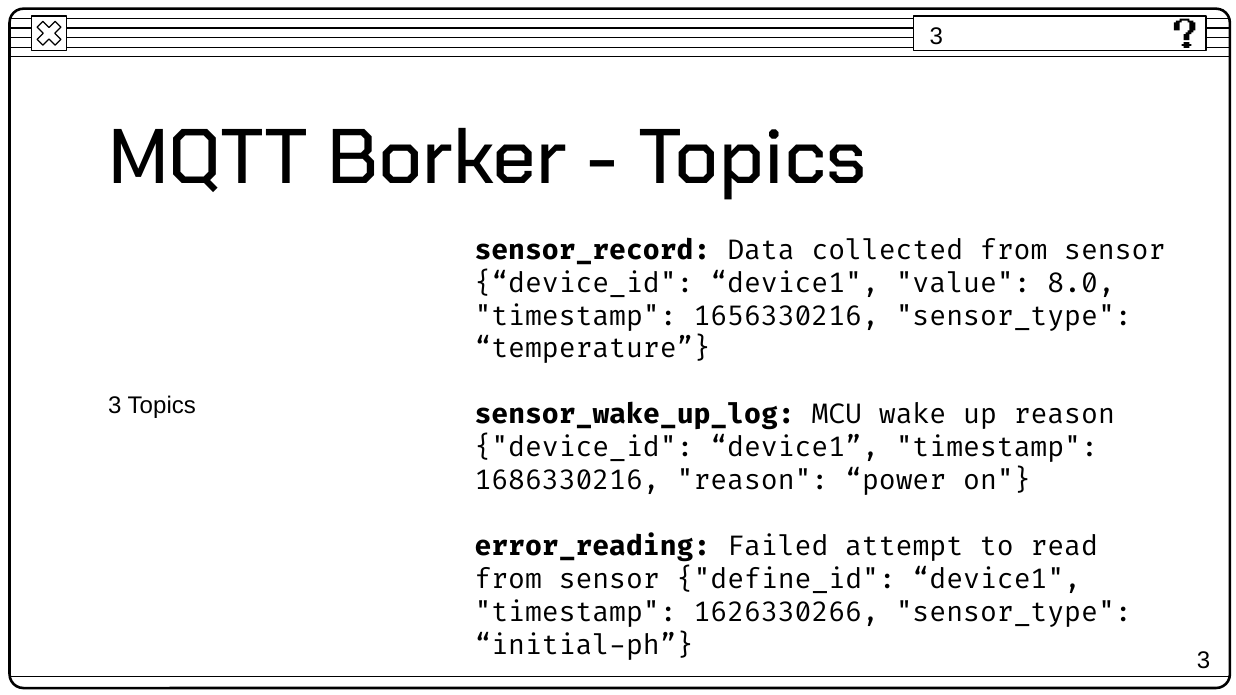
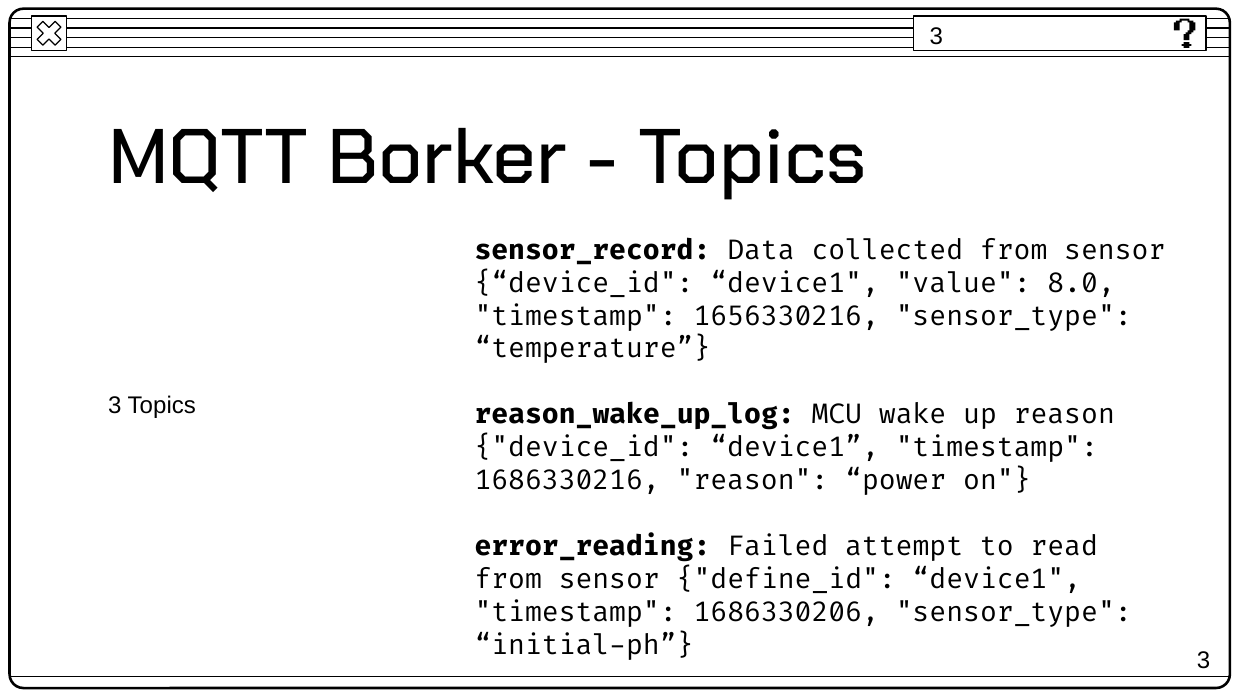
sensor_wake_up_log: sensor_wake_up_log -> reason_wake_up_log (635, 415)
1626330266: 1626330266 -> 1686330206 (786, 613)
